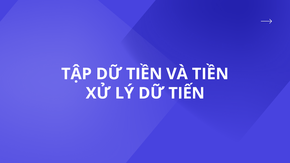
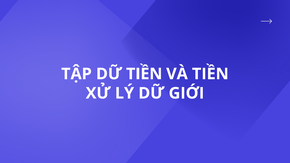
TIẾN: TIẾN -> GIỚI (186, 93)
